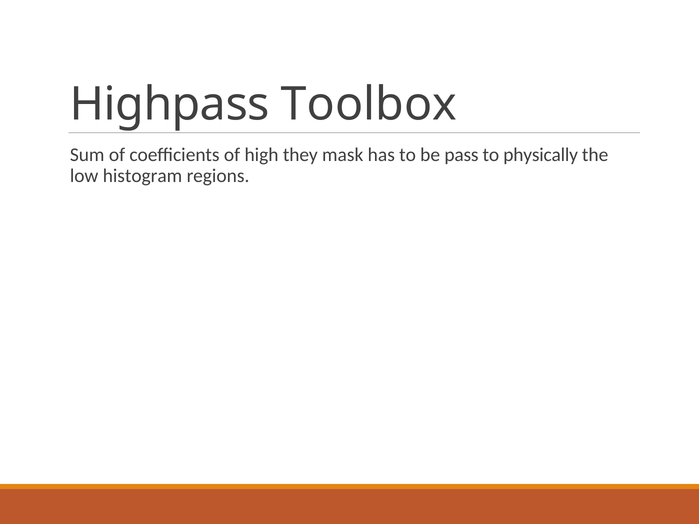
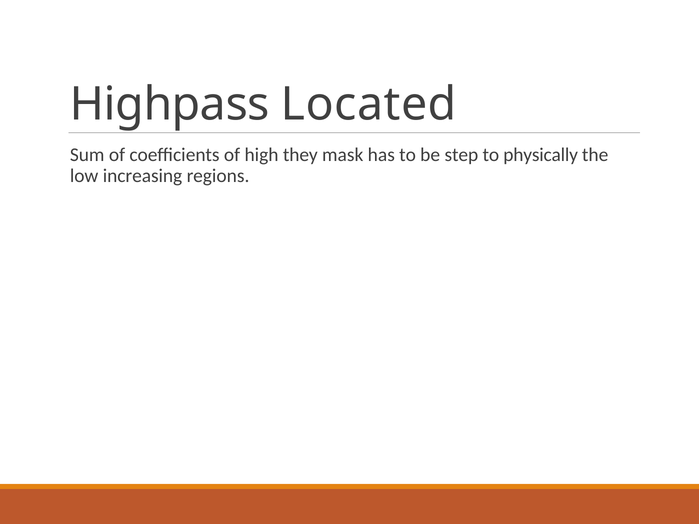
Toolbox: Toolbox -> Located (369, 104)
pass: pass -> step (461, 155)
histogram: histogram -> increasing (143, 176)
